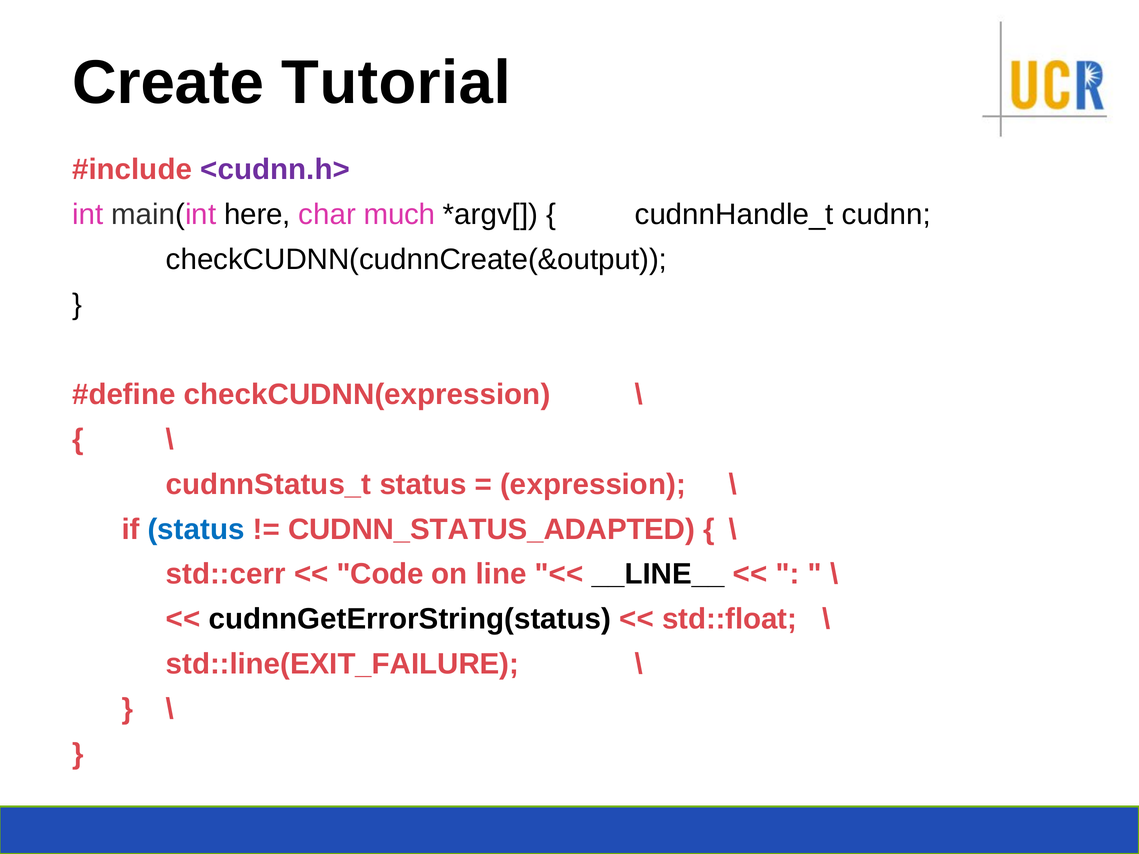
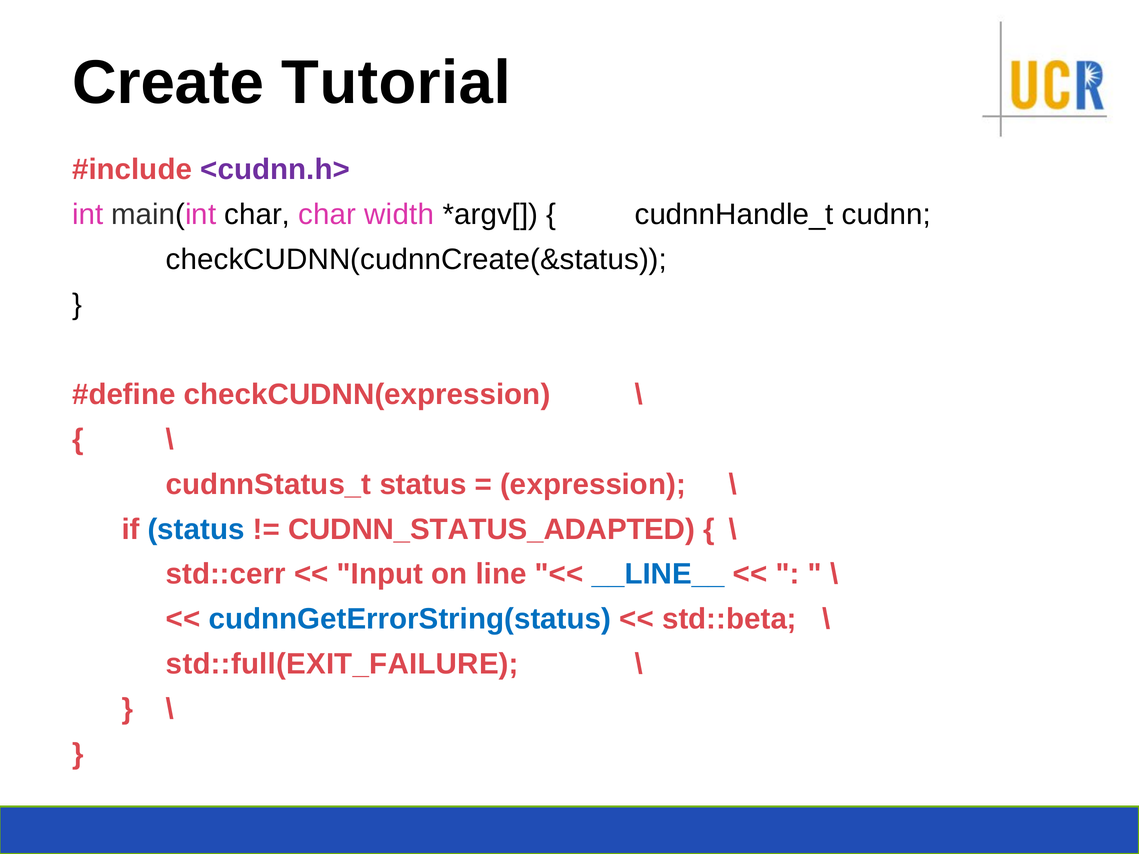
main(int here: here -> char (257, 215)
much: much -> width (399, 215)
checkCUDNN(cudnnCreate(&output: checkCUDNN(cudnnCreate(&output -> checkCUDNN(cudnnCreate(&status (416, 260)
Code: Code -> Input (380, 574)
__LINE__ colour: black -> blue (658, 574)
cudnnGetErrorString(status colour: black -> blue (410, 619)
std::float: std::float -> std::beta (729, 619)
std::line(EXIT_FAILURE: std::line(EXIT_FAILURE -> std::full(EXIT_FAILURE (342, 664)
